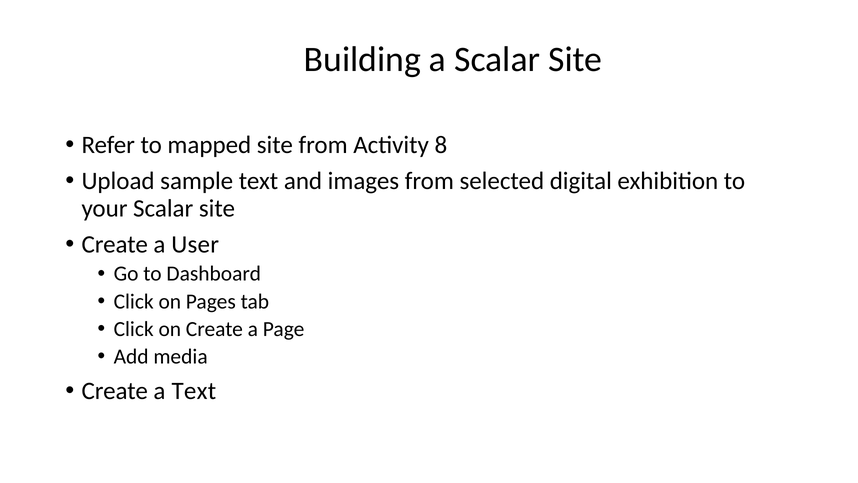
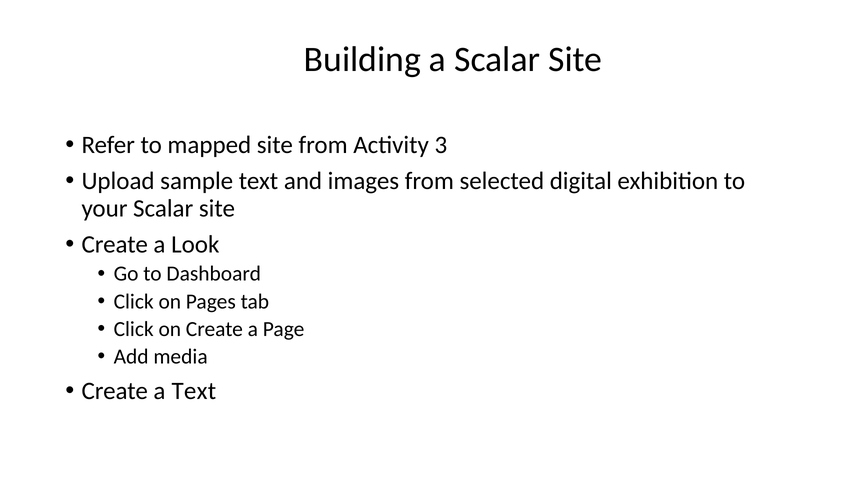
8: 8 -> 3 (441, 145)
User: User -> Look (195, 244)
